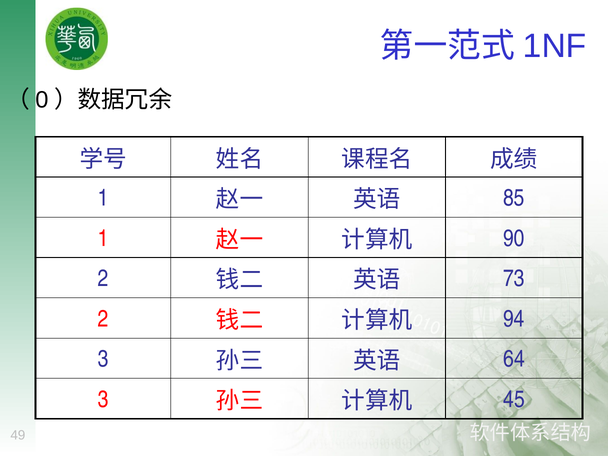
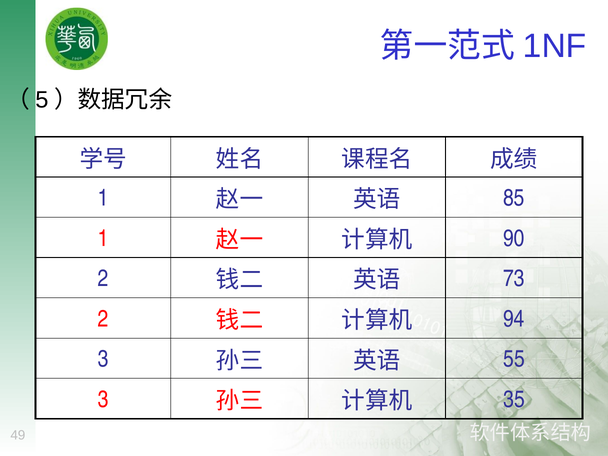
0: 0 -> 5 (42, 100)
64: 64 -> 55 (514, 359)
45: 45 -> 35 (514, 399)
